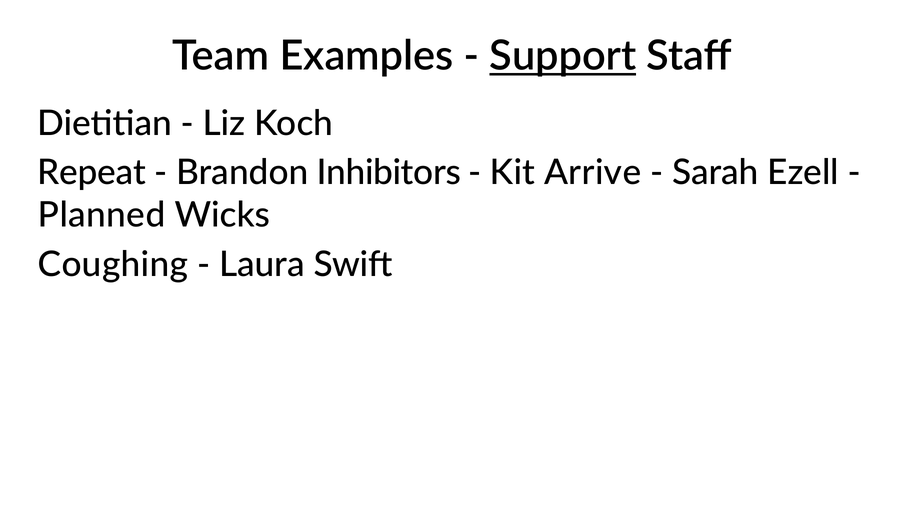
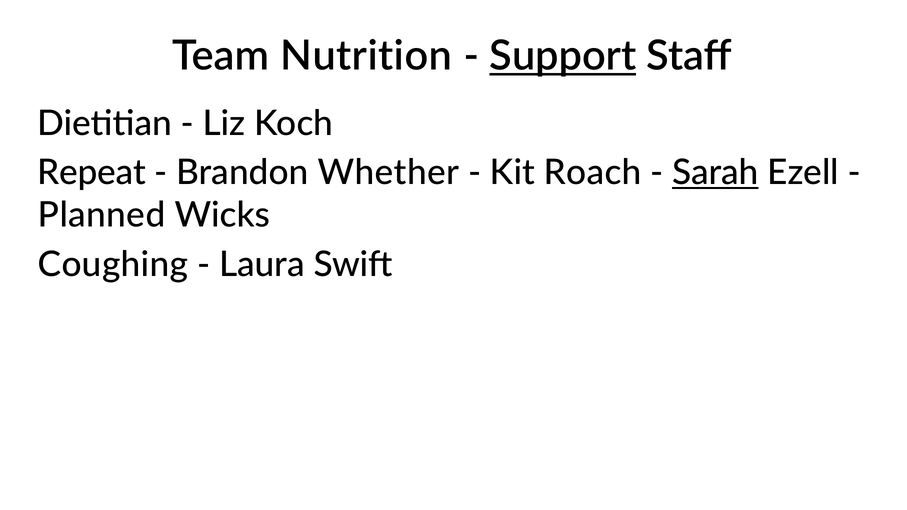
Examples: Examples -> Nutrition (366, 56)
Inhibitors: Inhibitors -> Whether (388, 173)
Arrive: Arrive -> Roach (593, 173)
Sarah underline: none -> present (715, 173)
